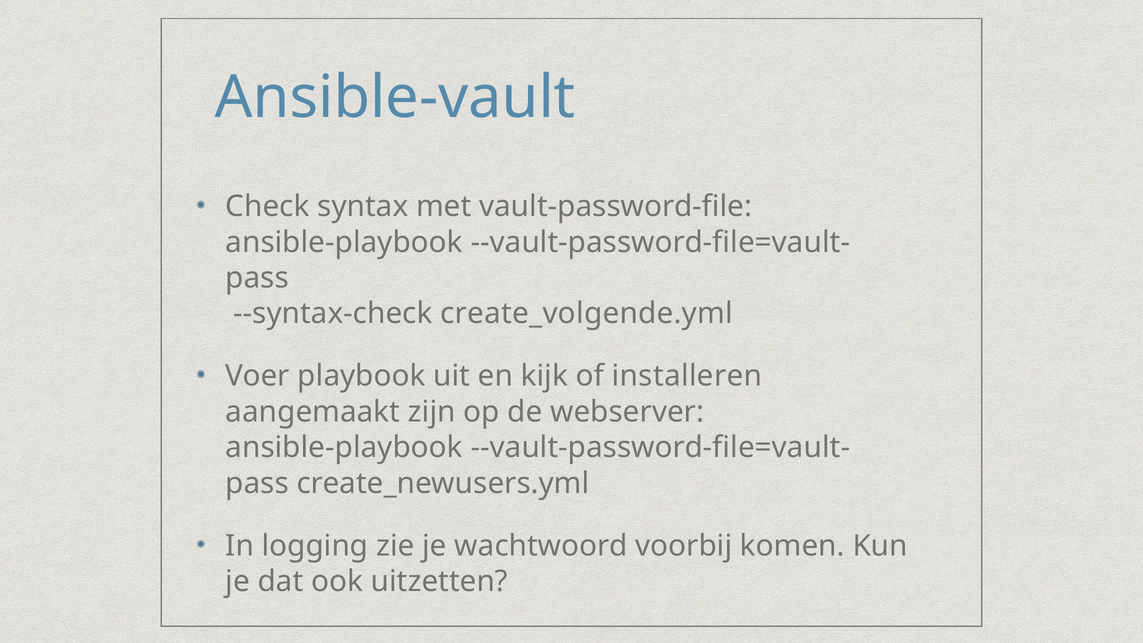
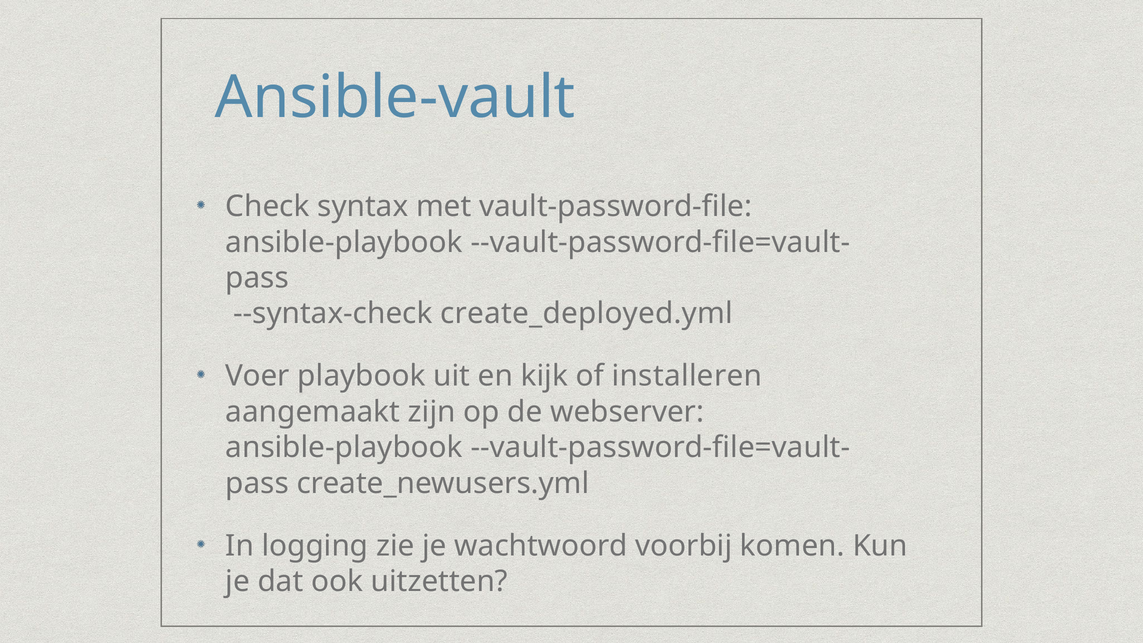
create_volgende.yml: create_volgende.yml -> create_deployed.yml (587, 314)
